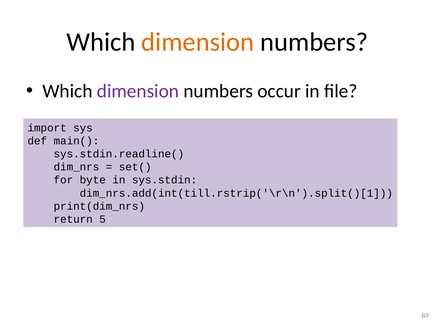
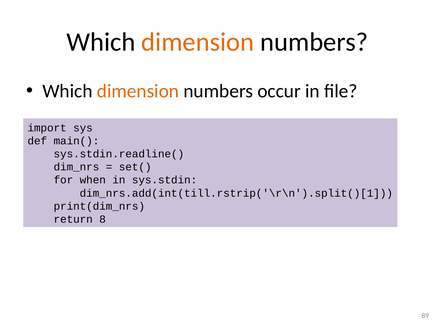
dimension colour: purple -> orange (138, 91)
byte: byte -> when (93, 180)
5: 5 -> 8 (103, 219)
